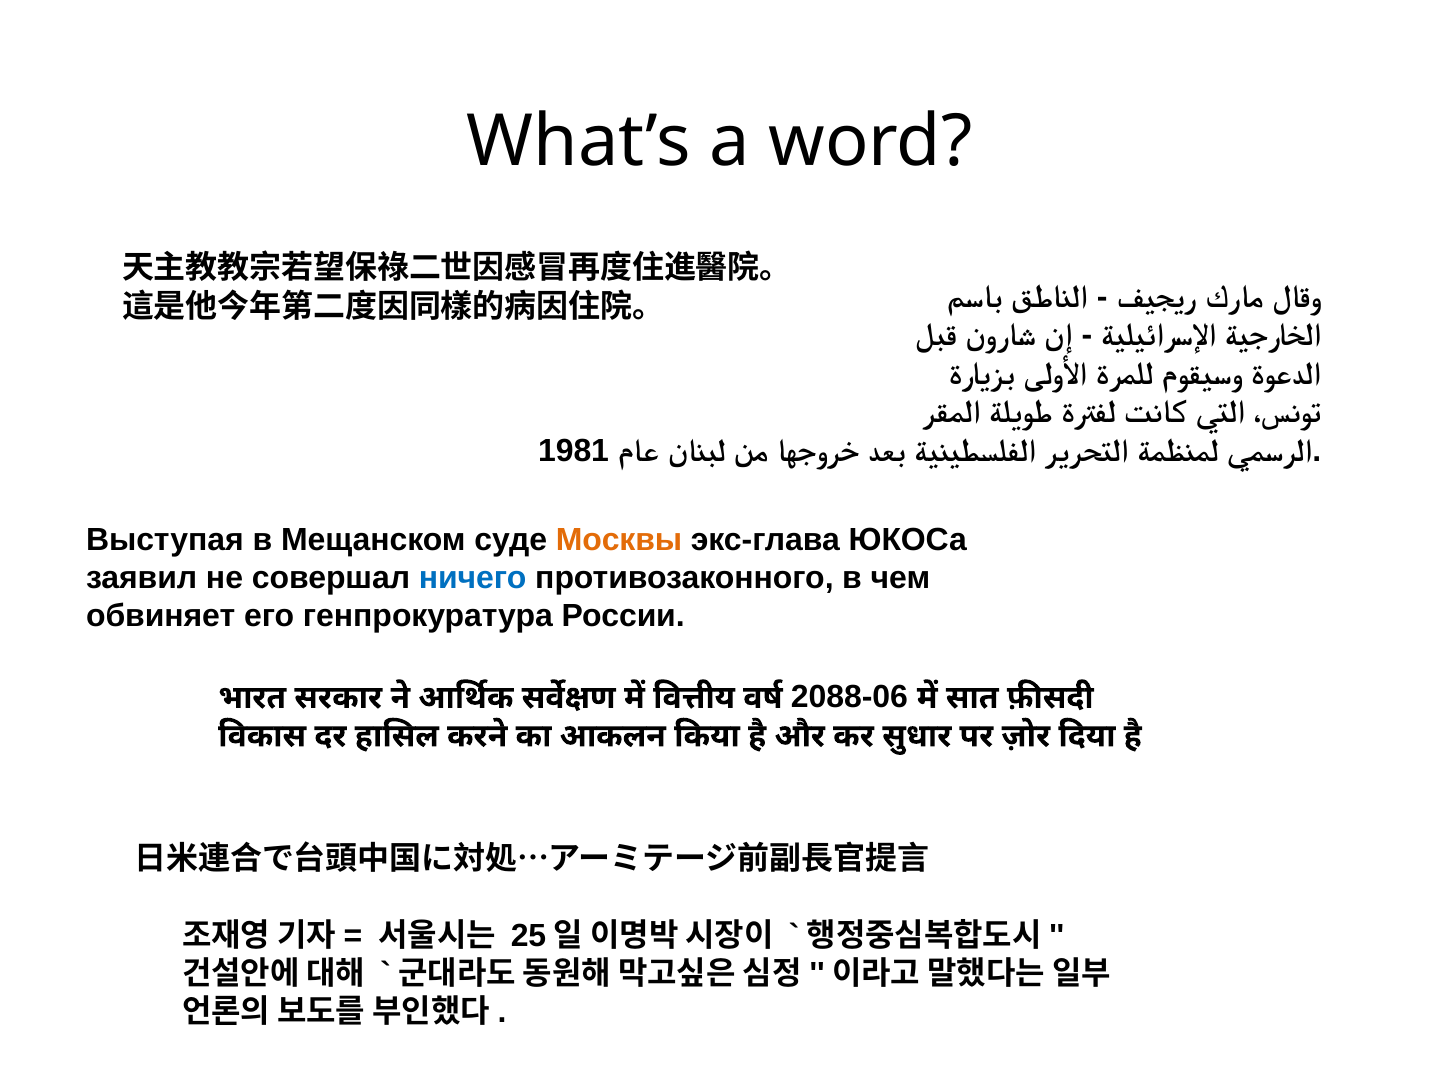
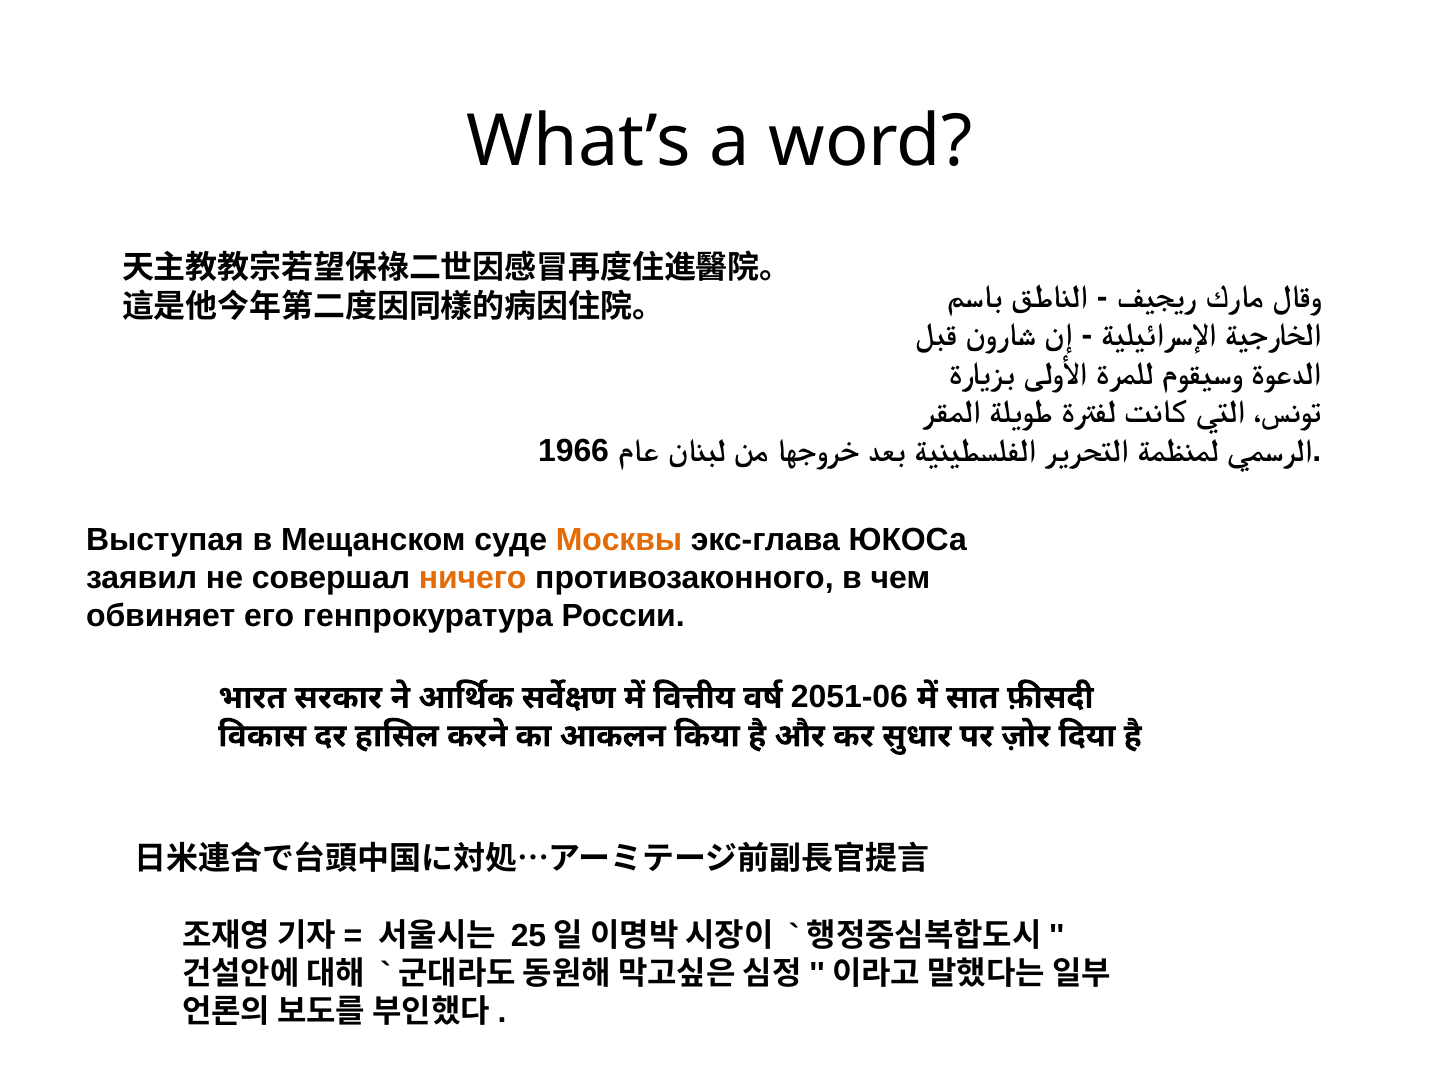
1981: 1981 -> 1966 (574, 451)
ничего colour: blue -> orange (473, 578)
2088-06: 2088-06 -> 2051-06 (849, 697)
